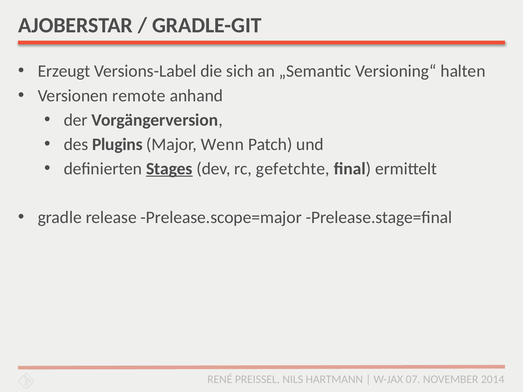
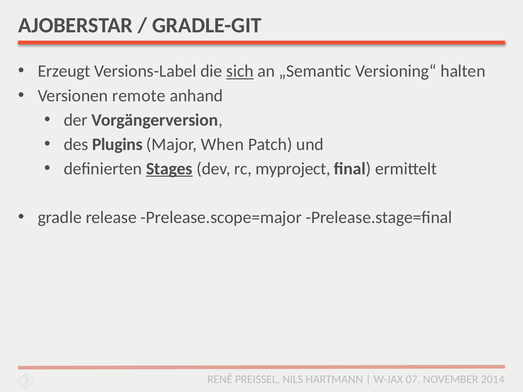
sich underline: none -> present (240, 71)
Wenn: Wenn -> When (222, 144)
gefetchte: gefetchte -> myproject (293, 169)
